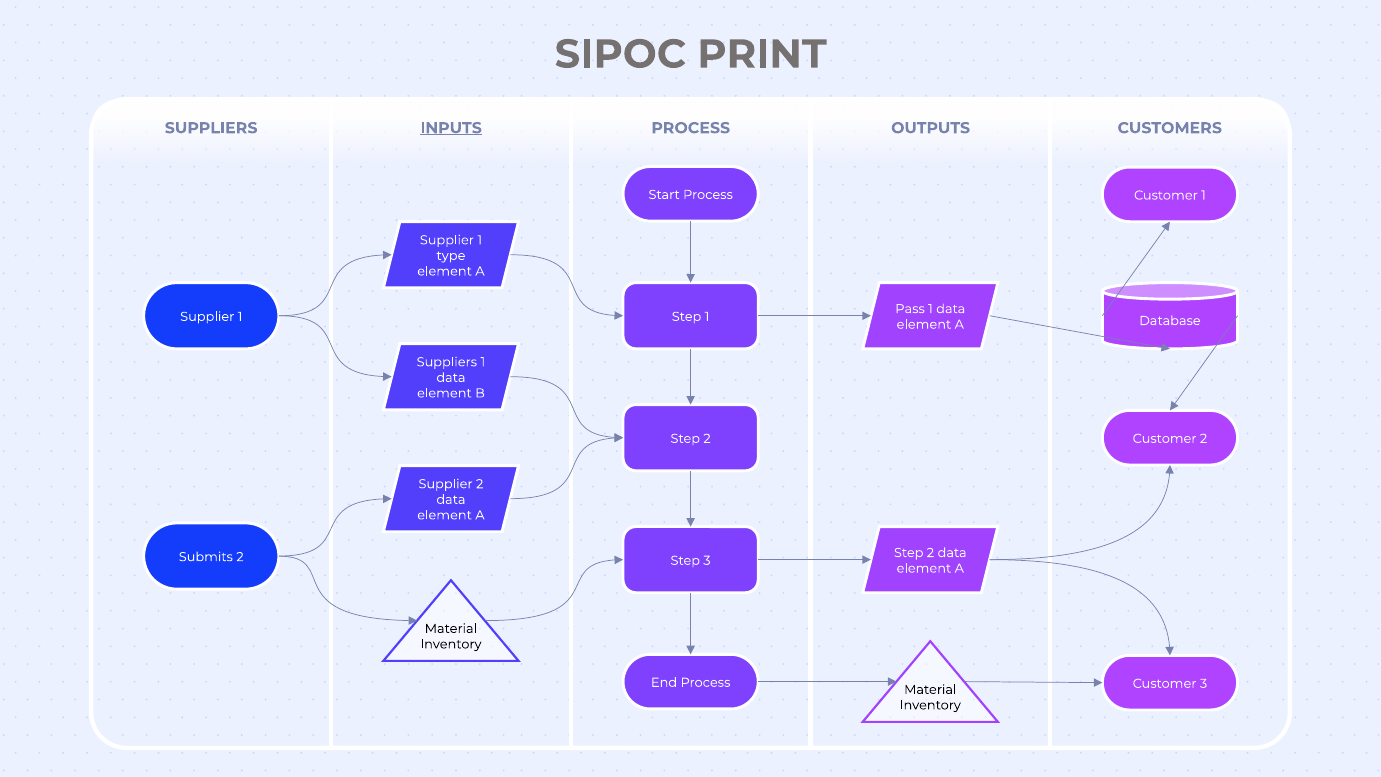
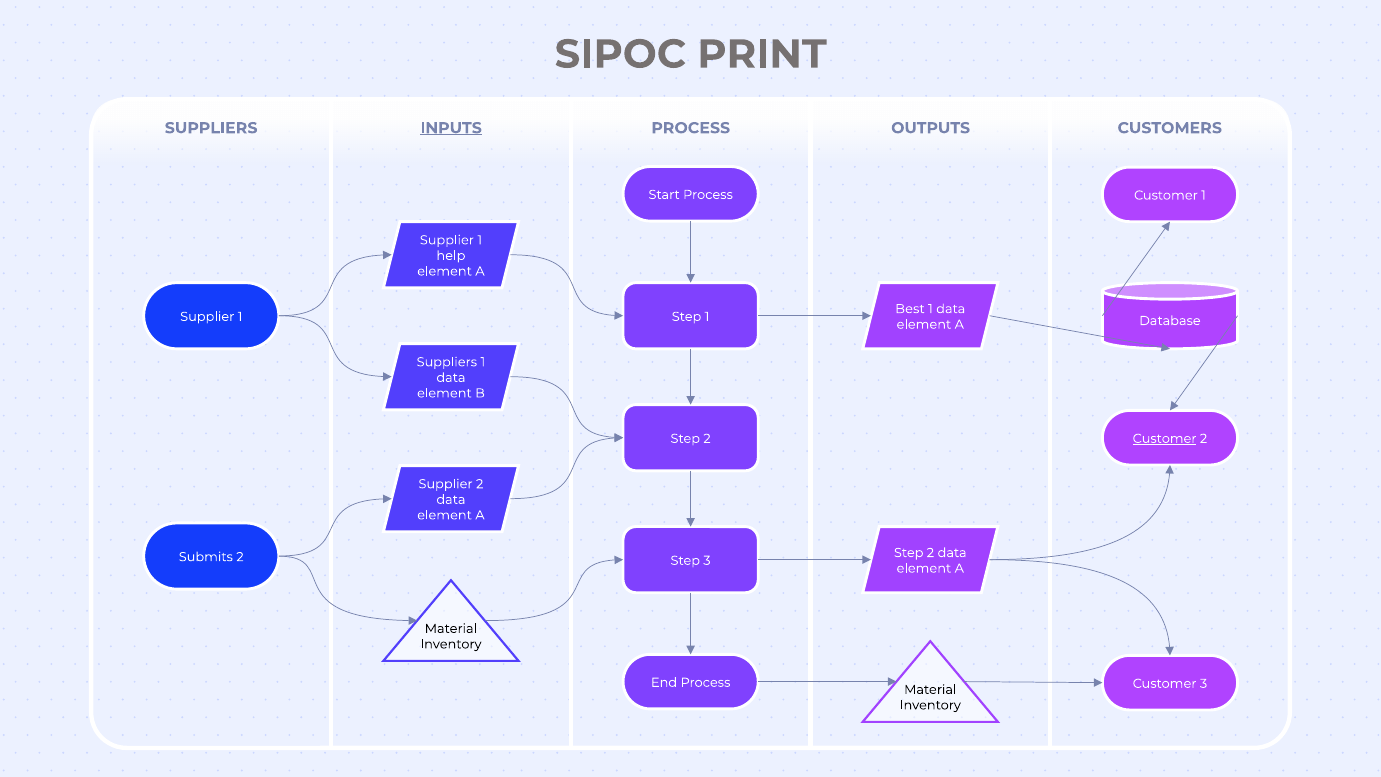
type: type -> help (451, 256)
Pass: Pass -> Best (910, 309)
Customer underline: none -> present (1165, 438)
